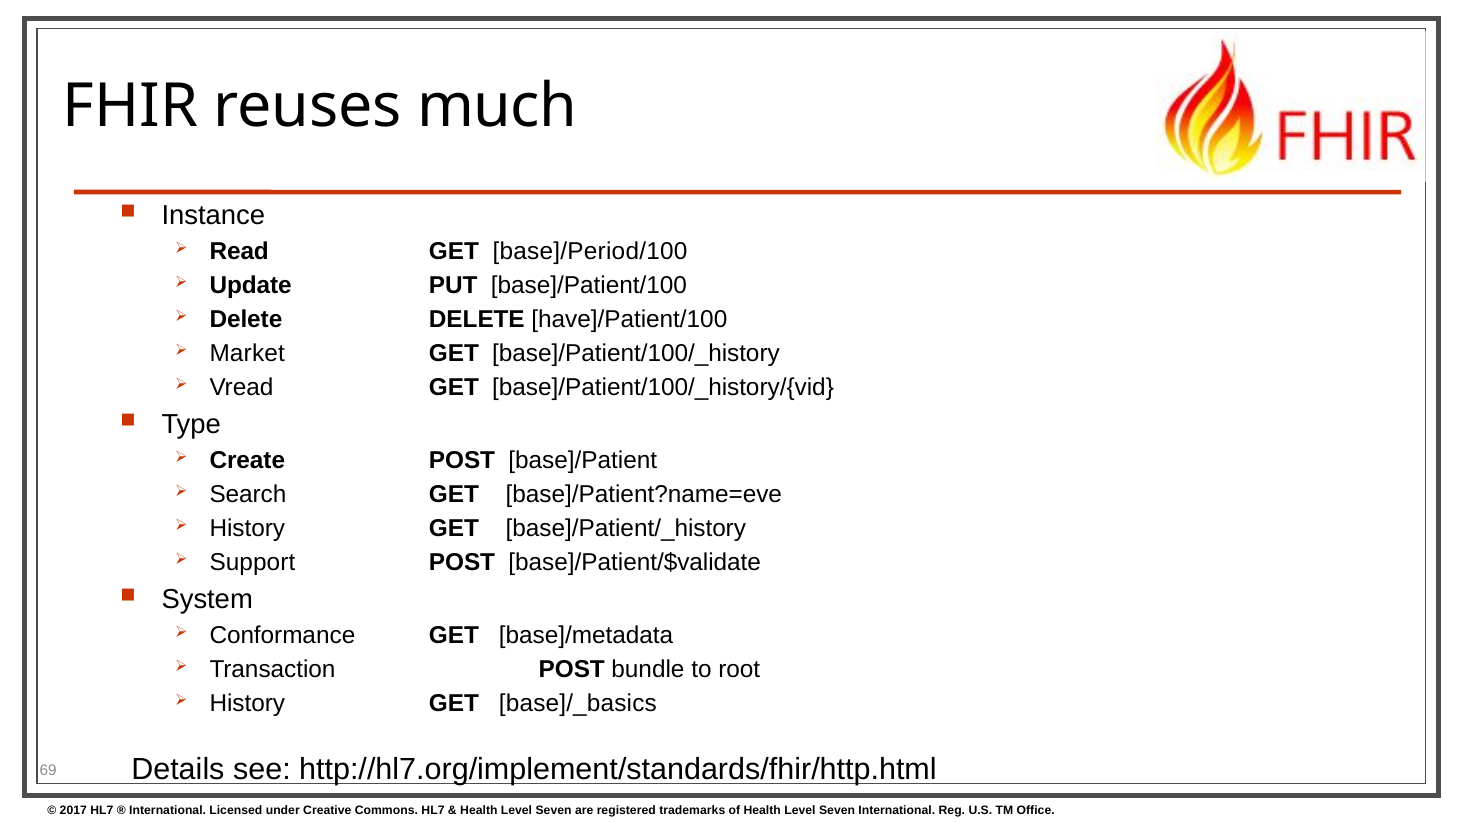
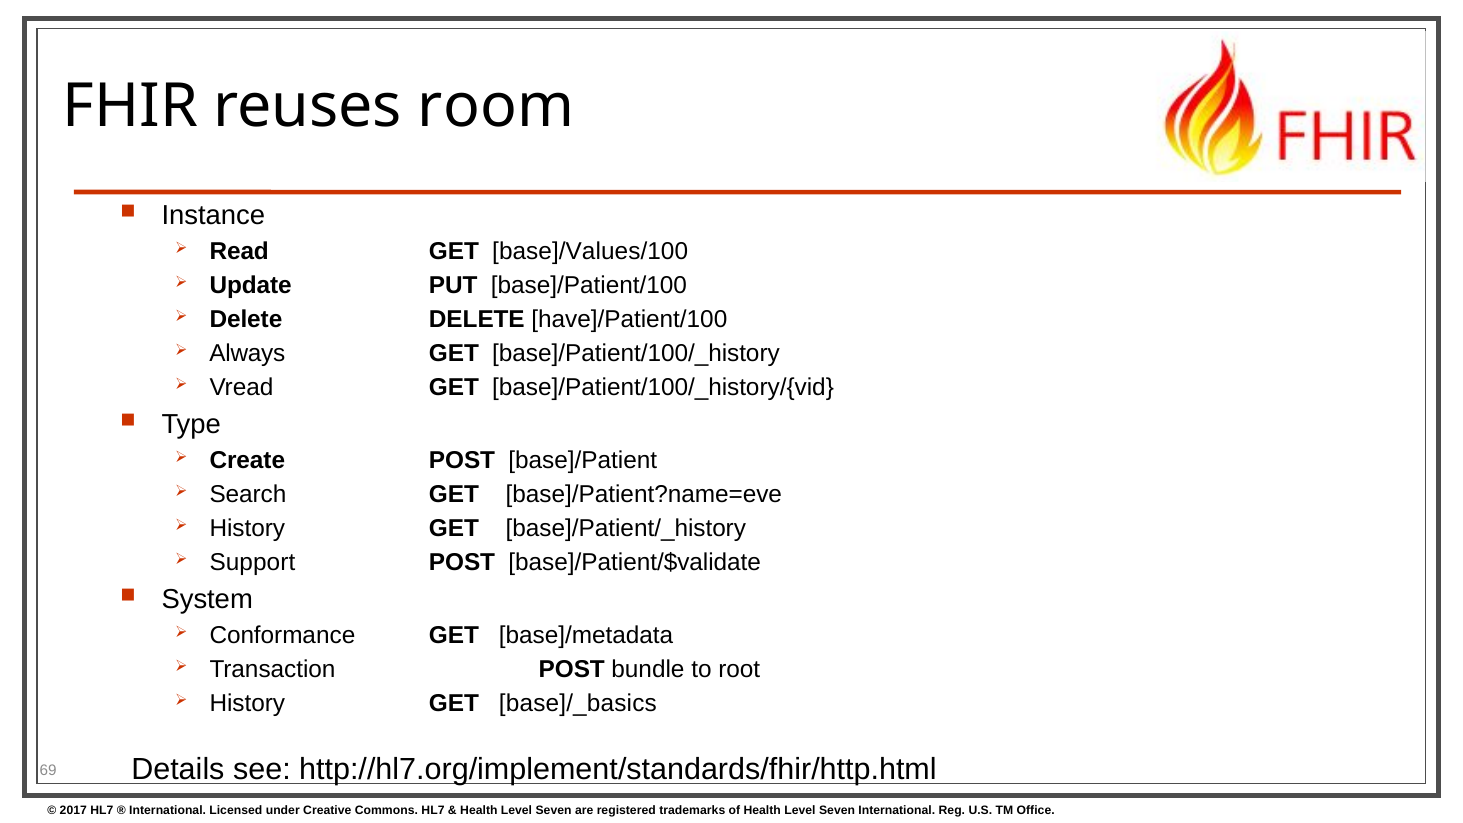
much: much -> room (496, 106)
base]/Period/100: base]/Period/100 -> base]/Values/100 (590, 251)
Market: Market -> Always (247, 353)
